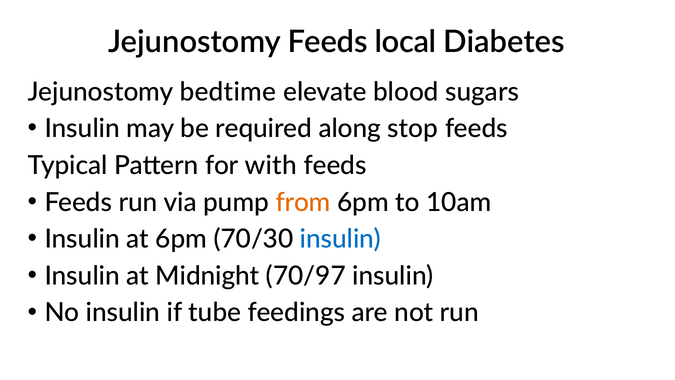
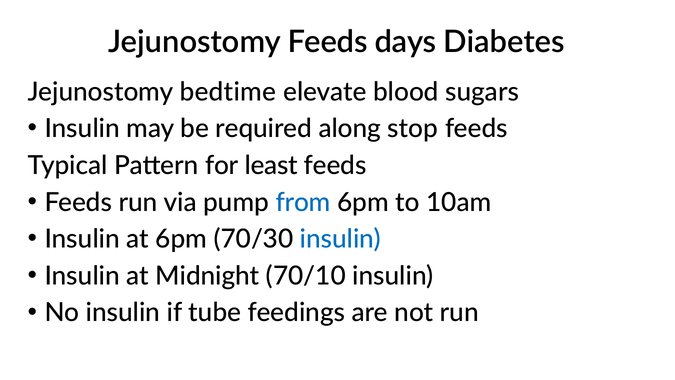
local: local -> days (405, 42)
with: with -> least (271, 165)
from colour: orange -> blue (303, 202)
70/97: 70/97 -> 70/10 (306, 276)
